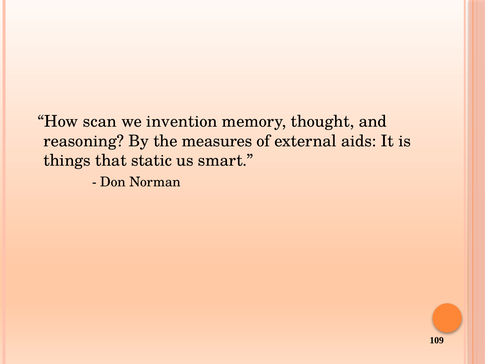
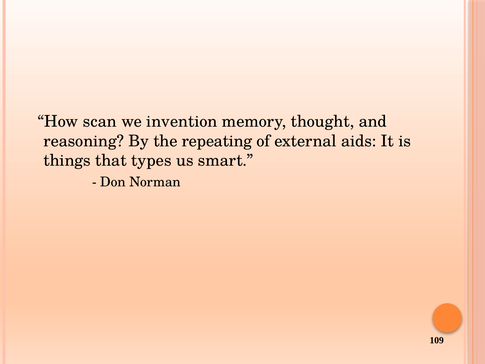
measures: measures -> repeating (217, 141)
static: static -> types (151, 160)
